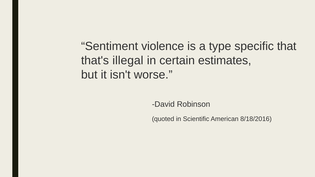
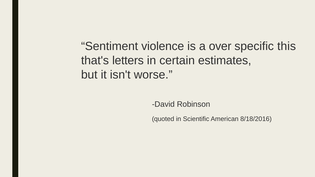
type: type -> over (220, 46)
that: that -> this (287, 46)
illegal: illegal -> letters (128, 61)
